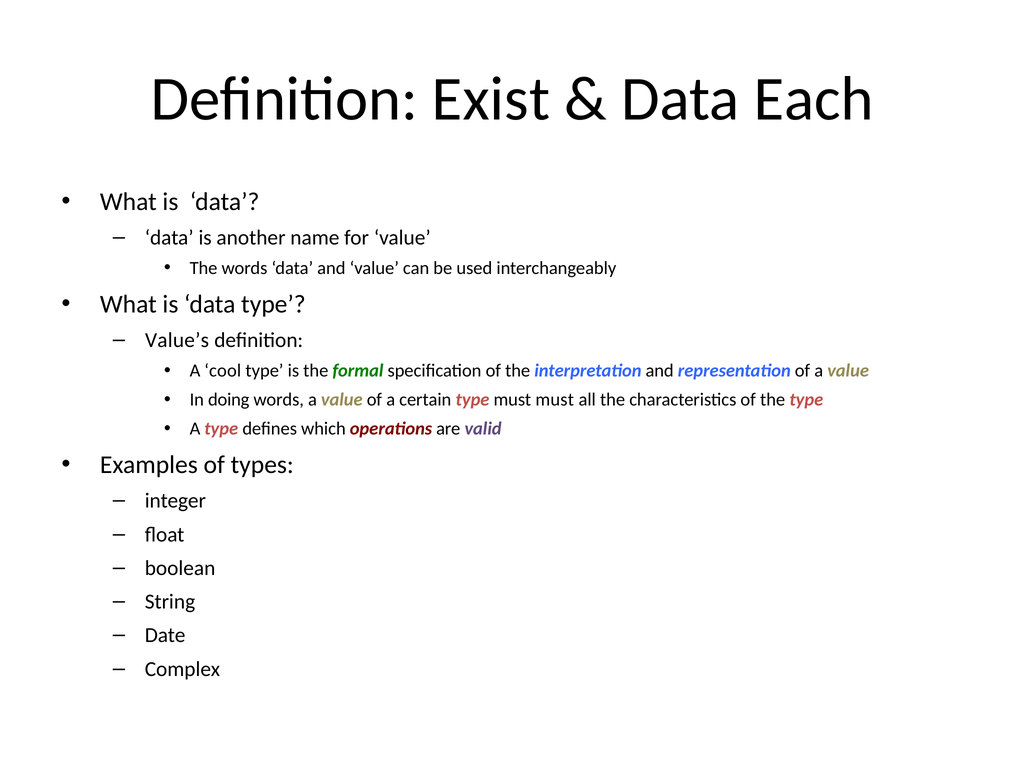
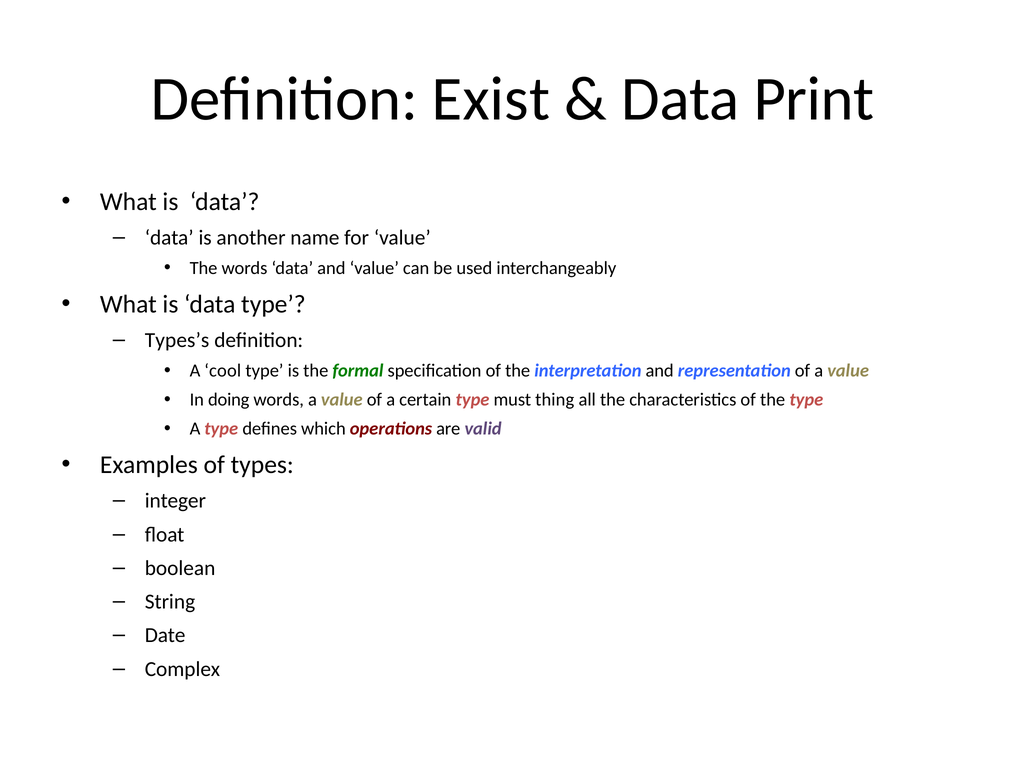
Each: Each -> Print (814, 99)
Value’s: Value’s -> Types’s (177, 340)
must must: must -> thing (555, 400)
